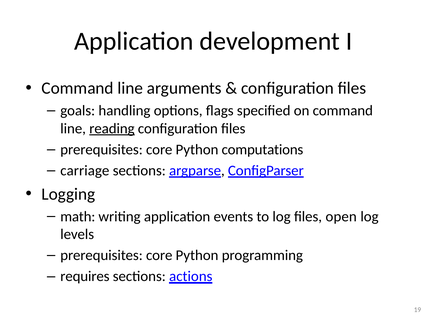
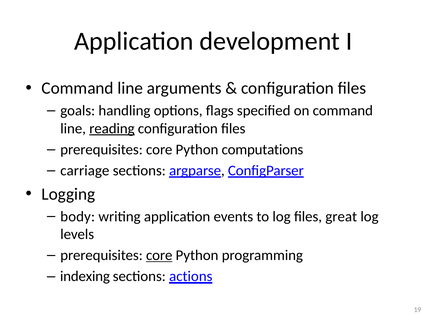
math: math -> body (78, 217)
open: open -> great (341, 217)
core underline: none -> present (159, 256)
requires: requires -> indexing (85, 277)
